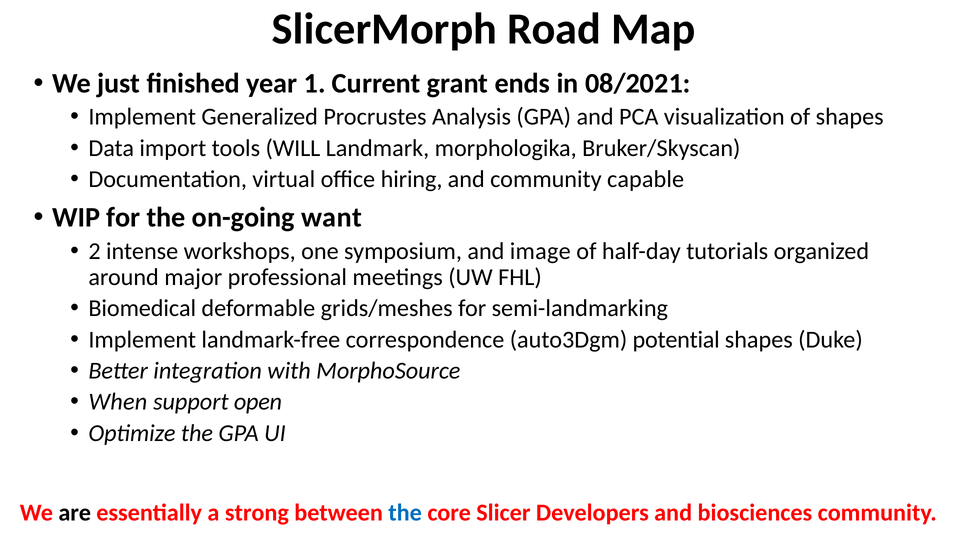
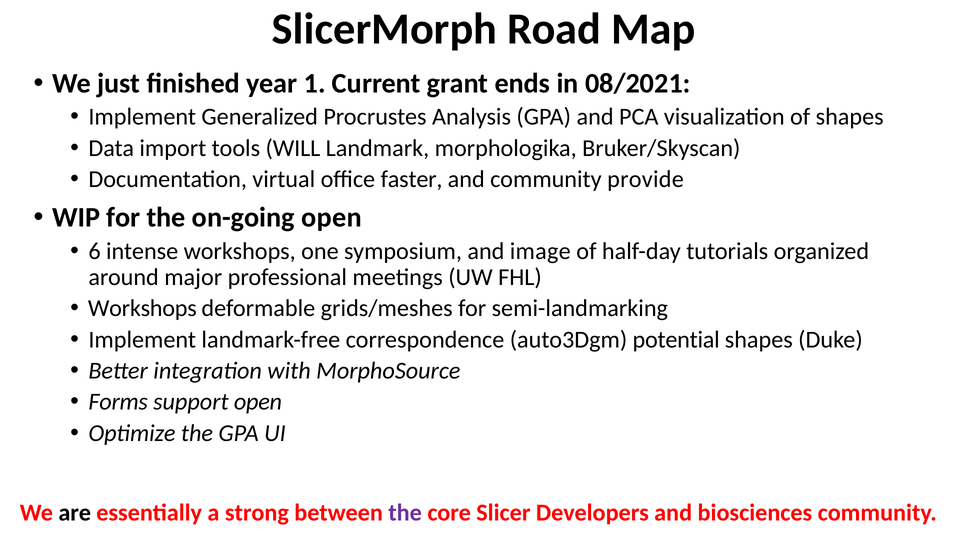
hiring: hiring -> faster (412, 179)
capable: capable -> provide (646, 179)
on-going want: want -> open (332, 217)
2: 2 -> 6 (95, 251)
Biomedical: Biomedical -> Workshops (142, 308)
When: When -> Forms (118, 402)
the colour: blue -> purple (405, 512)
